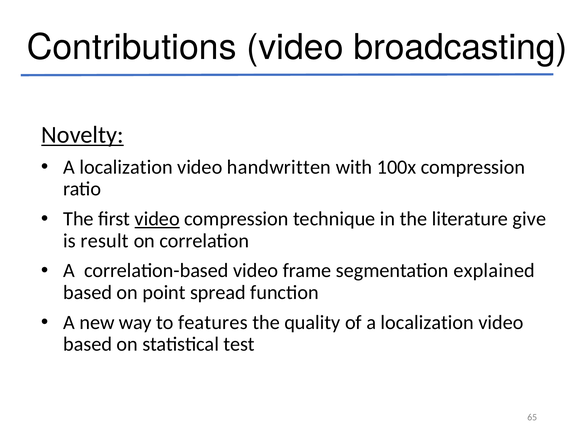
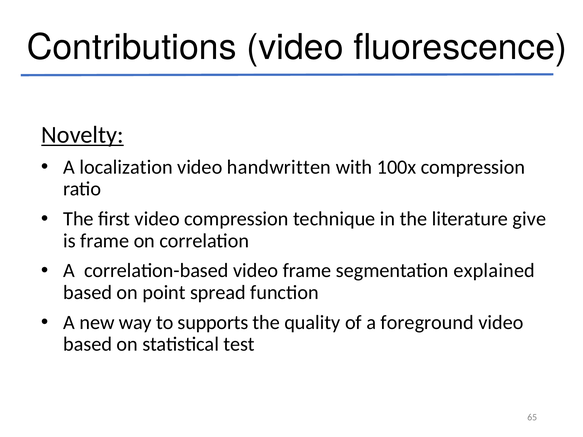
broadcasting: broadcasting -> fluorescence (460, 47)
video underline: present -> none (157, 219)
is result: result -> frame (105, 241)
features: features -> supports (213, 323)
of a localization: localization -> foreground (427, 323)
